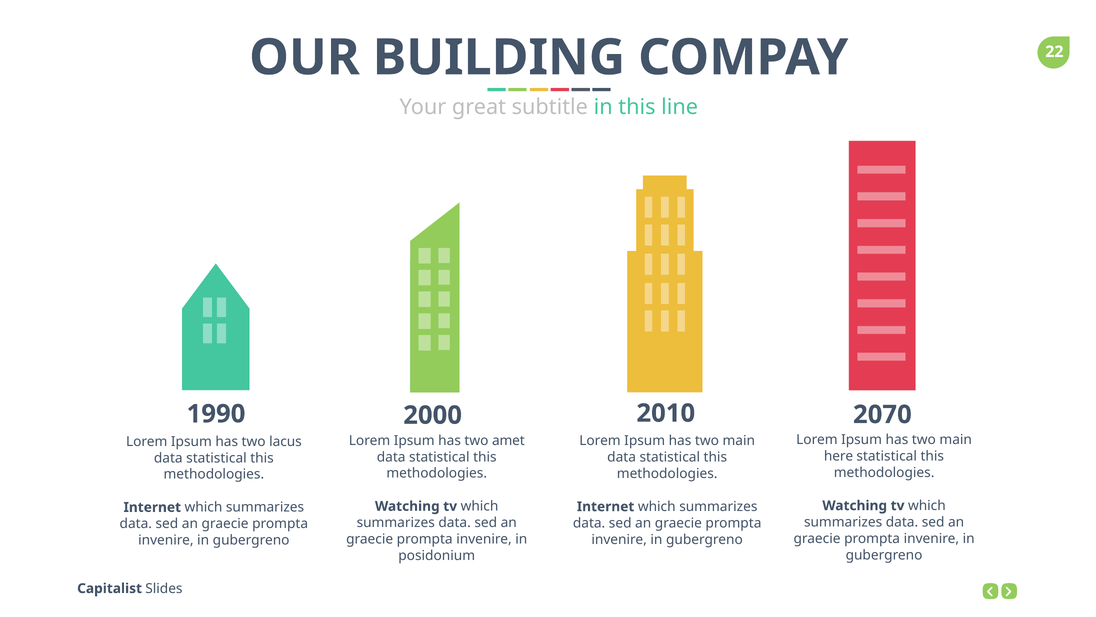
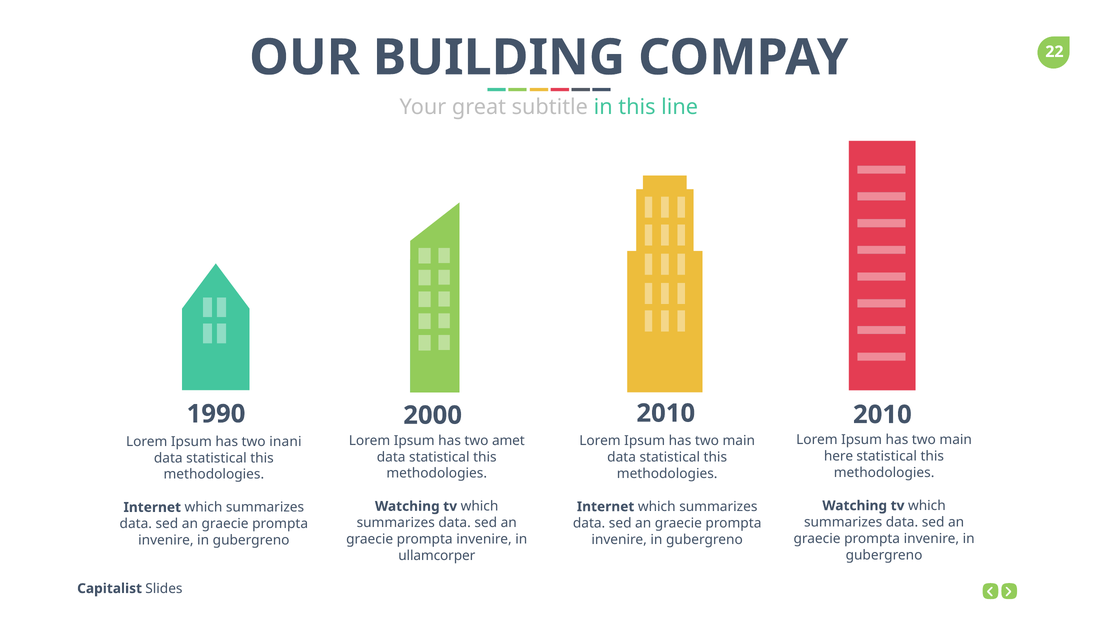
2010 2070: 2070 -> 2010 (882, 414)
lacus: lacus -> inani (285, 441)
posidonium: posidonium -> ullamcorper (437, 555)
